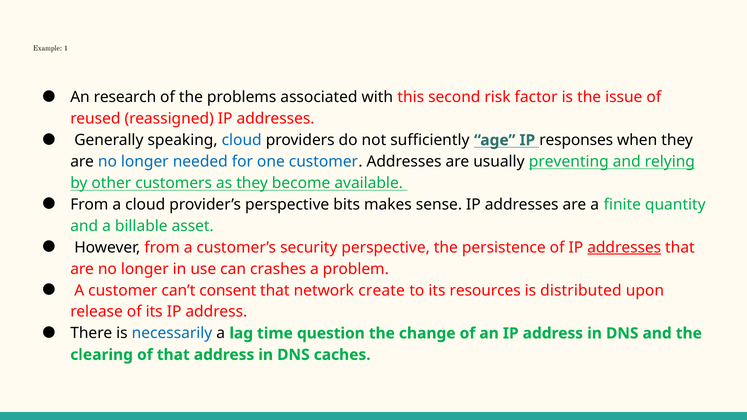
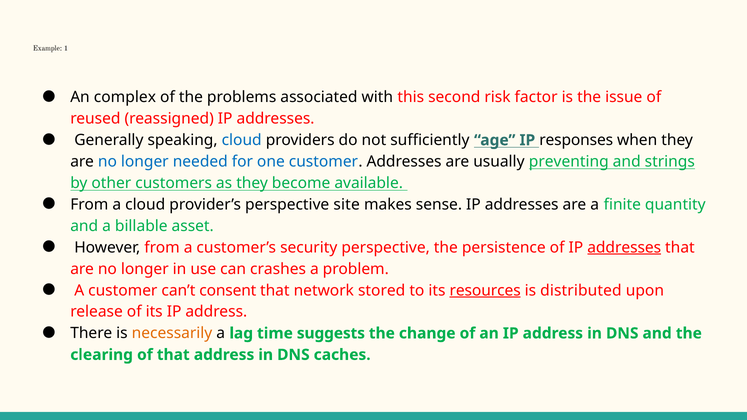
research: research -> complex (125, 97)
relying: relying -> strings (670, 162)
bits: bits -> site (347, 205)
create: create -> stored (382, 291)
resources underline: none -> present (485, 291)
necessarily colour: blue -> orange (172, 333)
question: question -> suggests (331, 333)
